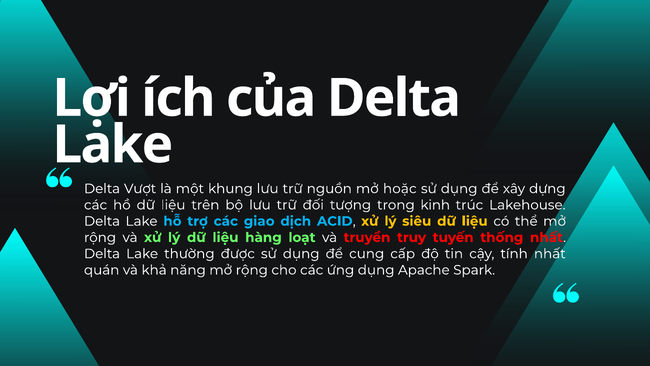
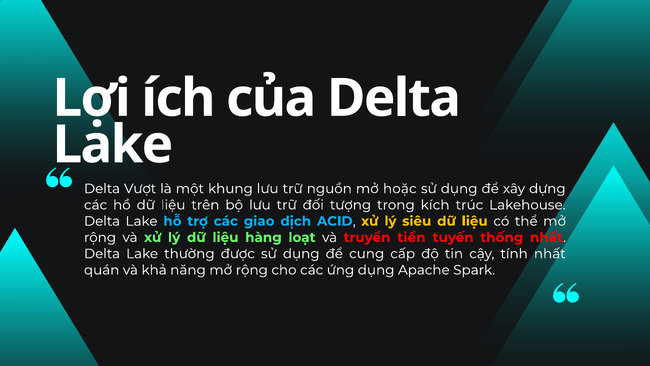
kinh: kinh -> kích (435, 205)
truy: truy -> tiền (411, 237)
